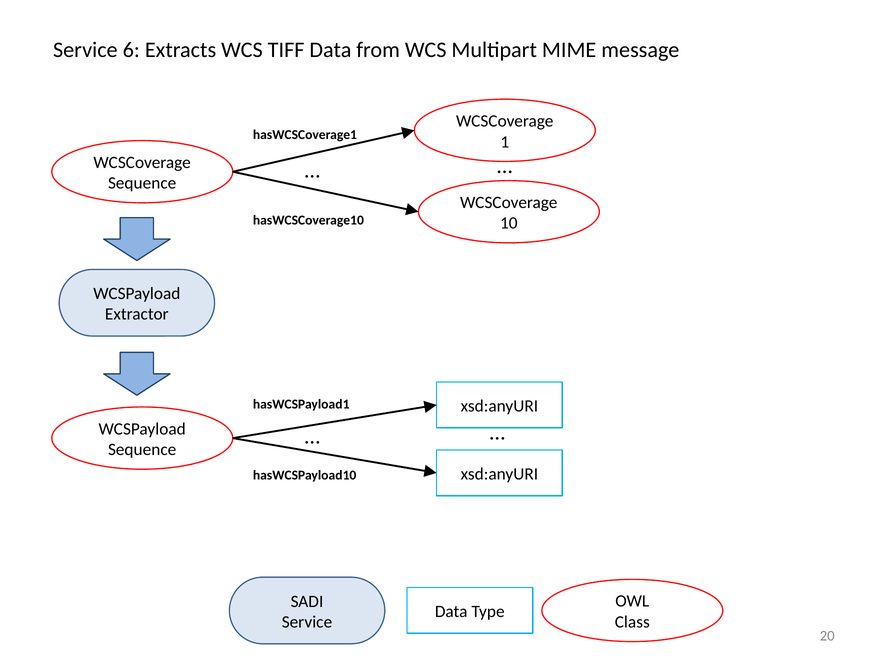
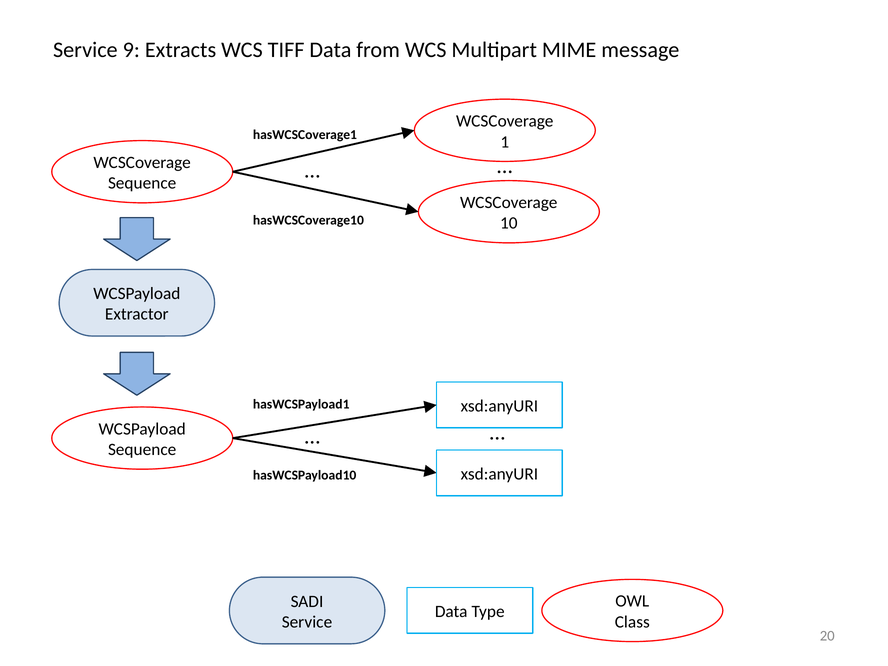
6: 6 -> 9 (131, 50)
